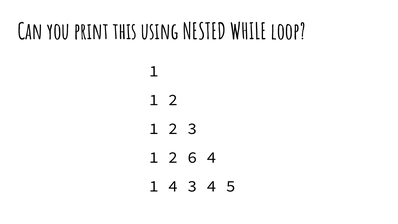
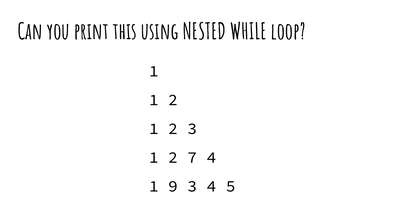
6: 6 -> 7 (192, 157)
1 4: 4 -> 9 (173, 186)
